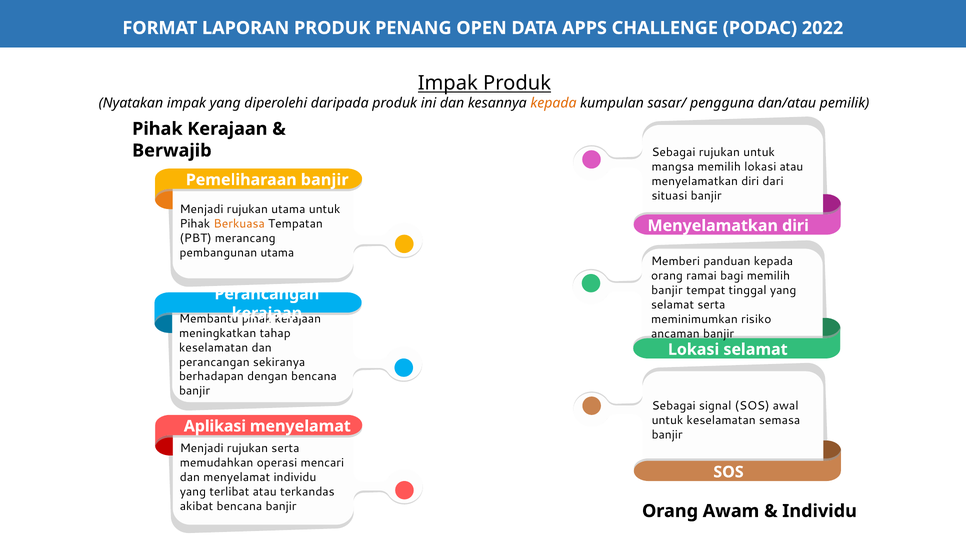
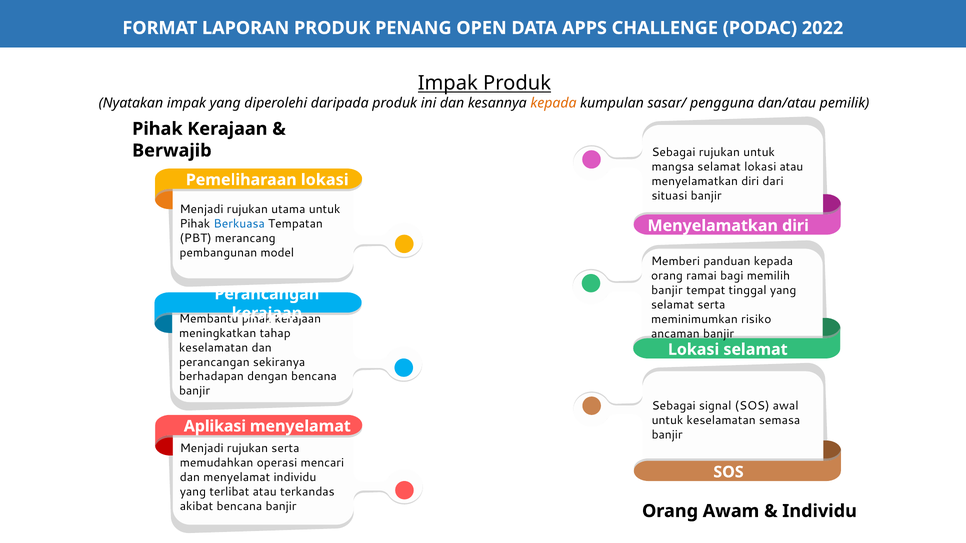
mangsa memilih: memilih -> selamat (719, 167)
Pemeliharaan banjir: banjir -> lokasi (325, 180)
Berkuasa colour: orange -> blue (239, 224)
pembangunan utama: utama -> model (277, 253)
